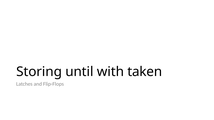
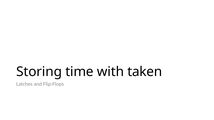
until: until -> time (79, 72)
